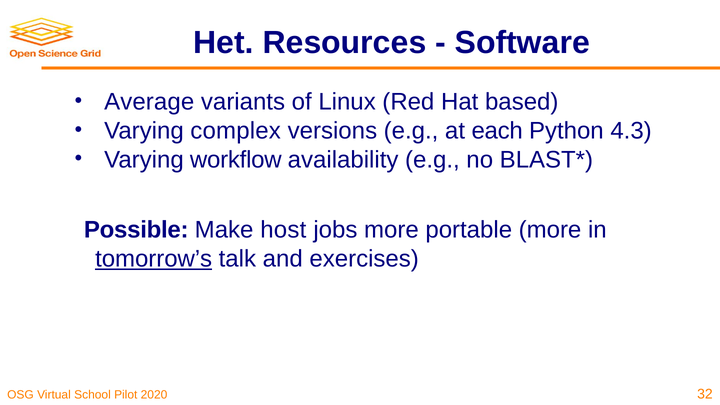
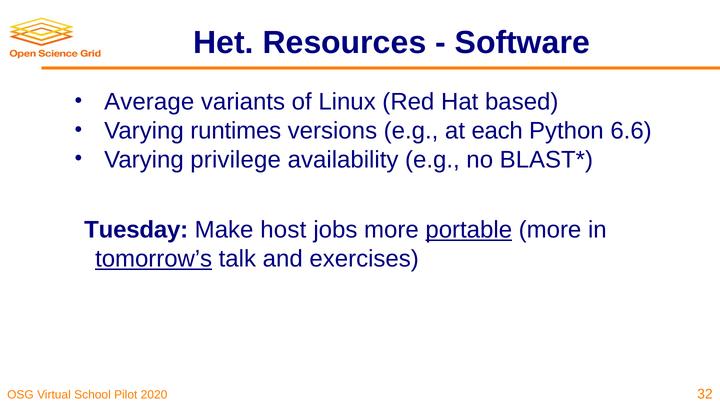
complex: complex -> runtimes (236, 131)
4.3: 4.3 -> 6.6 (631, 131)
workflow: workflow -> privilege (236, 160)
Possible: Possible -> Tuesday (136, 230)
portable underline: none -> present (469, 230)
